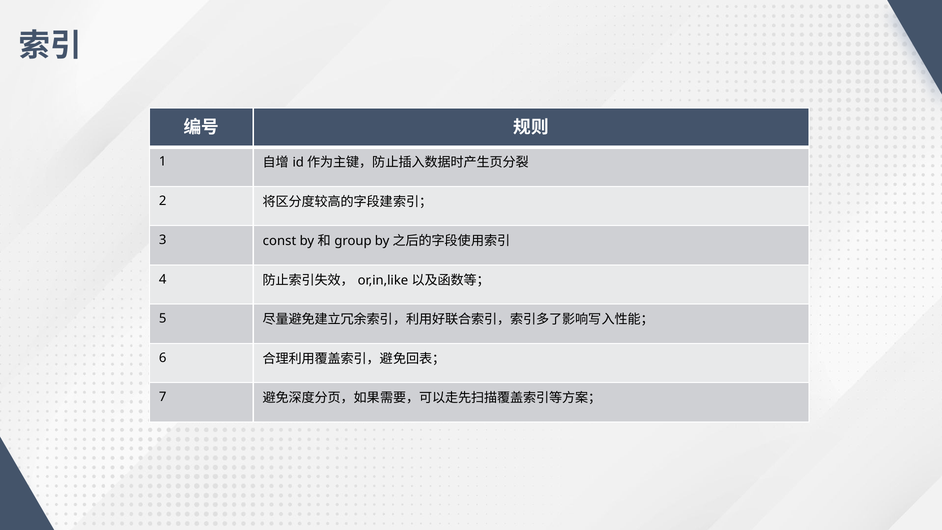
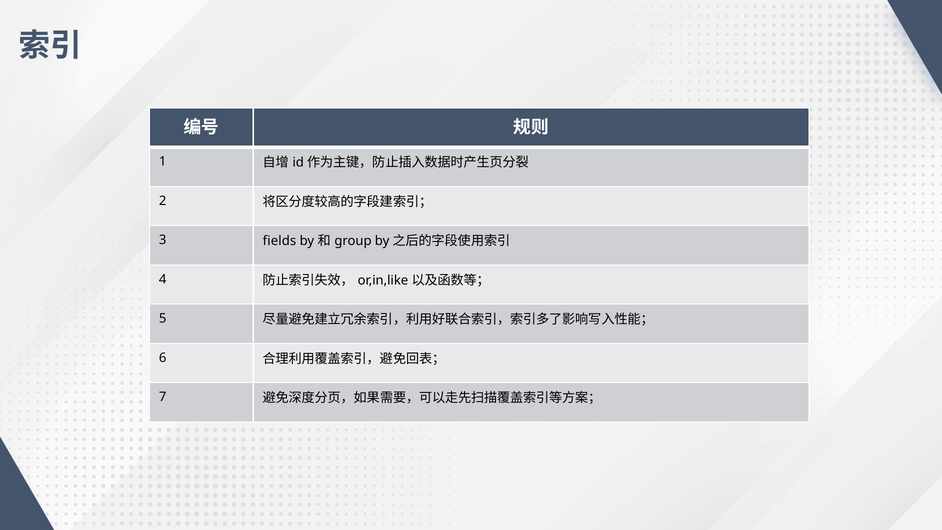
const: const -> fields (279, 241)
